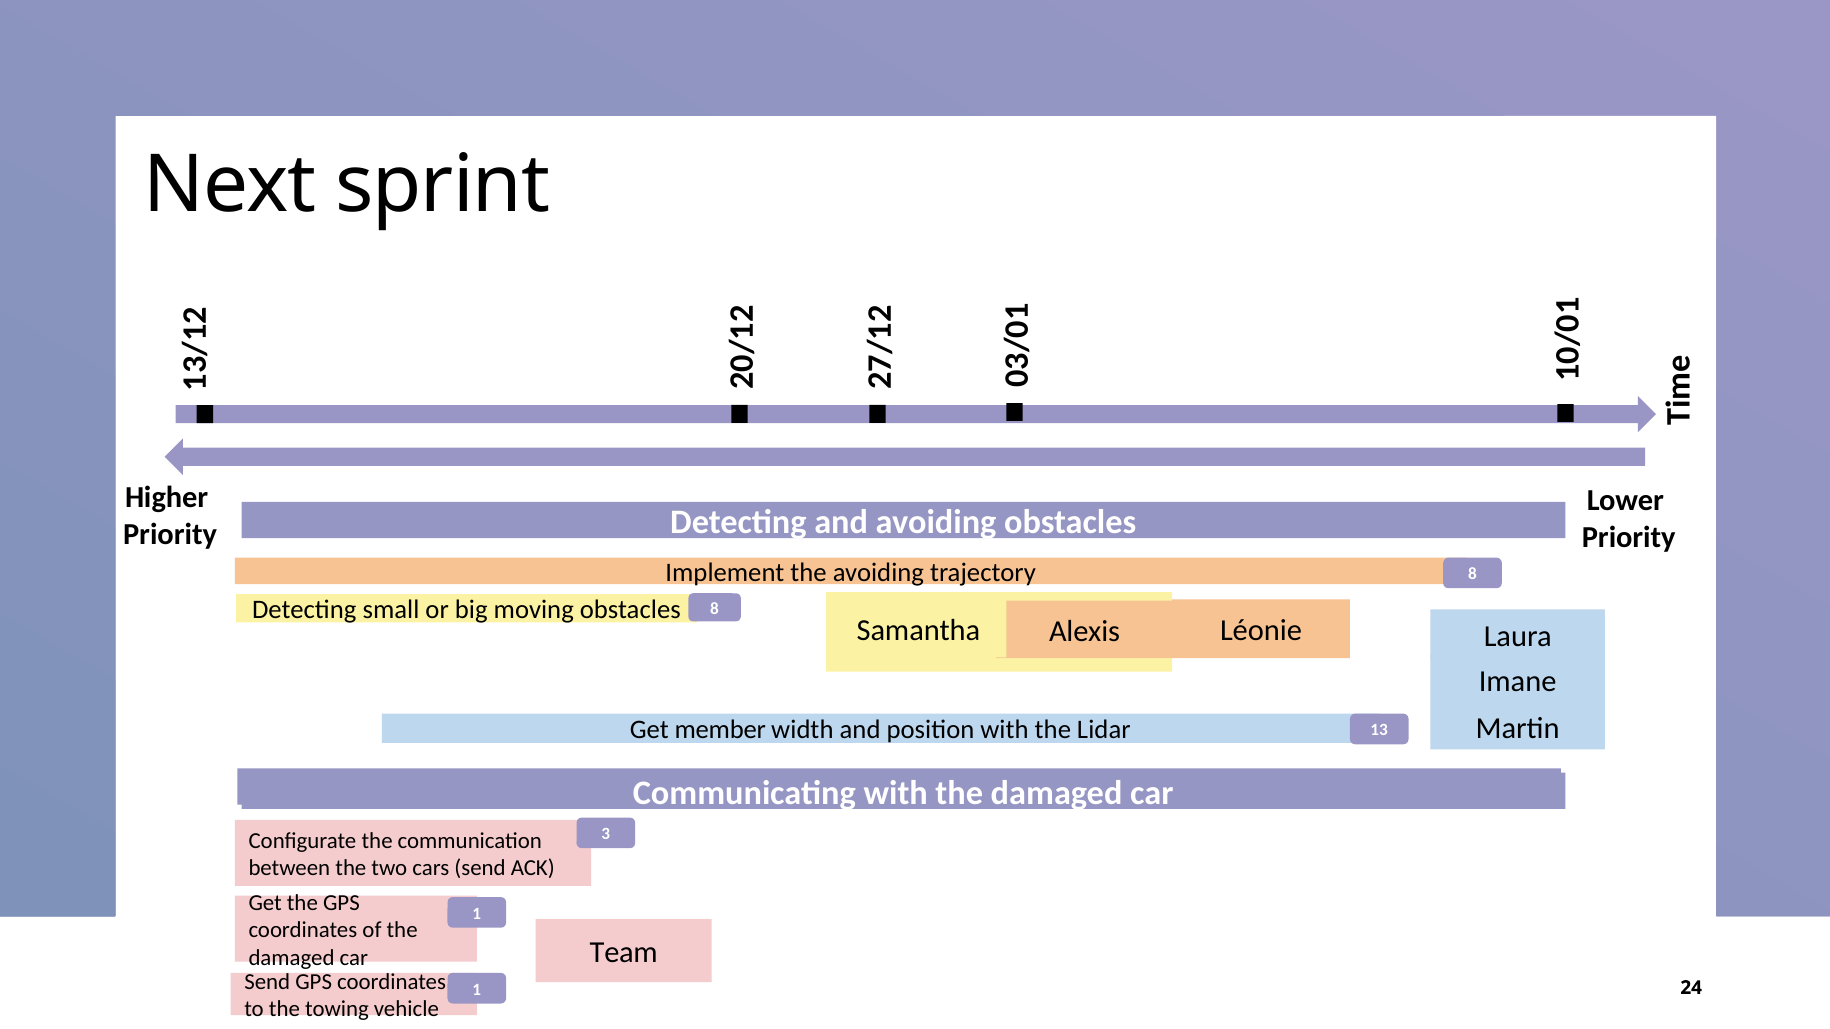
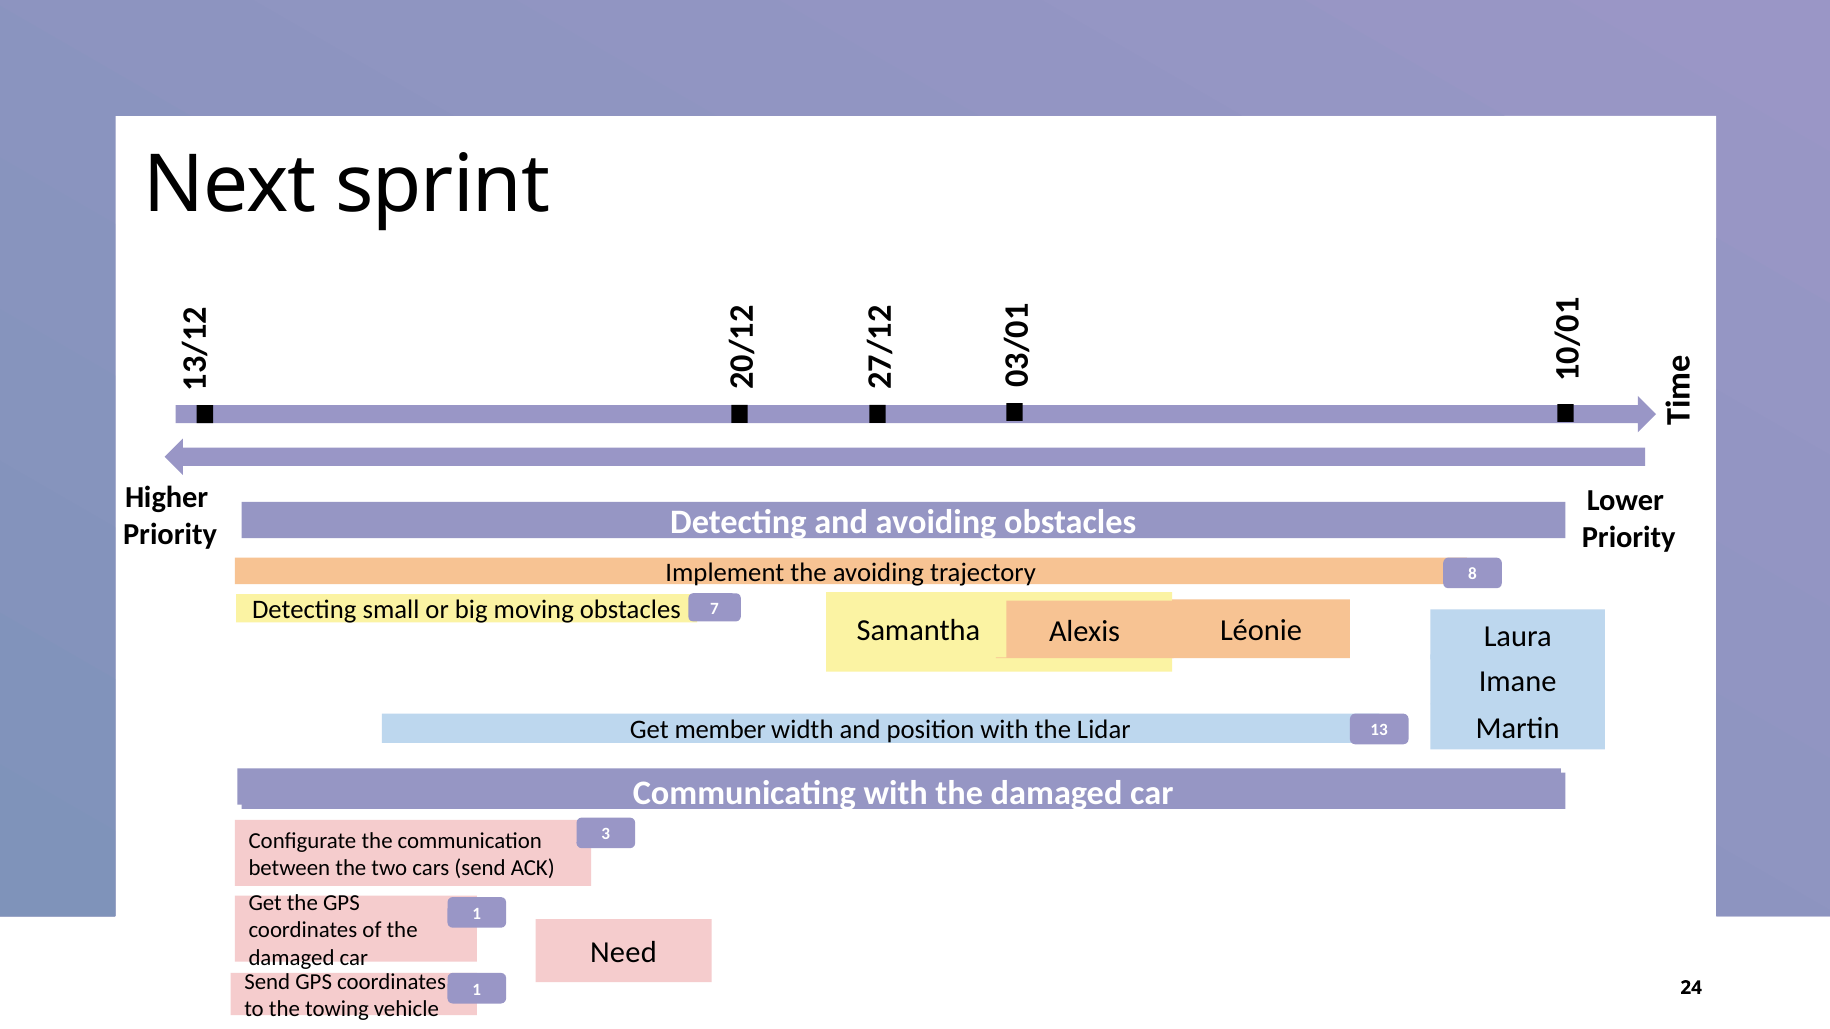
obstacles 8: 8 -> 7 (715, 609)
Team: Team -> Need (623, 953)
